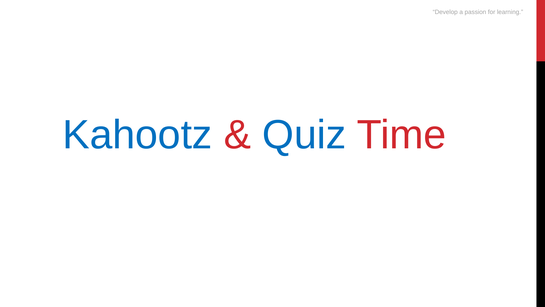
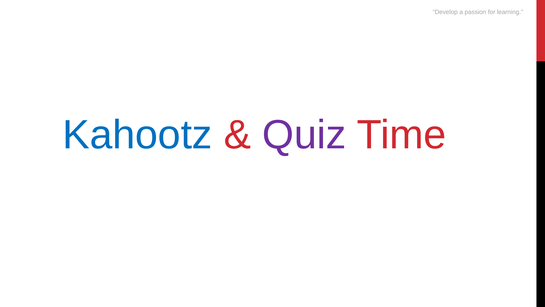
Quiz colour: blue -> purple (304, 135)
